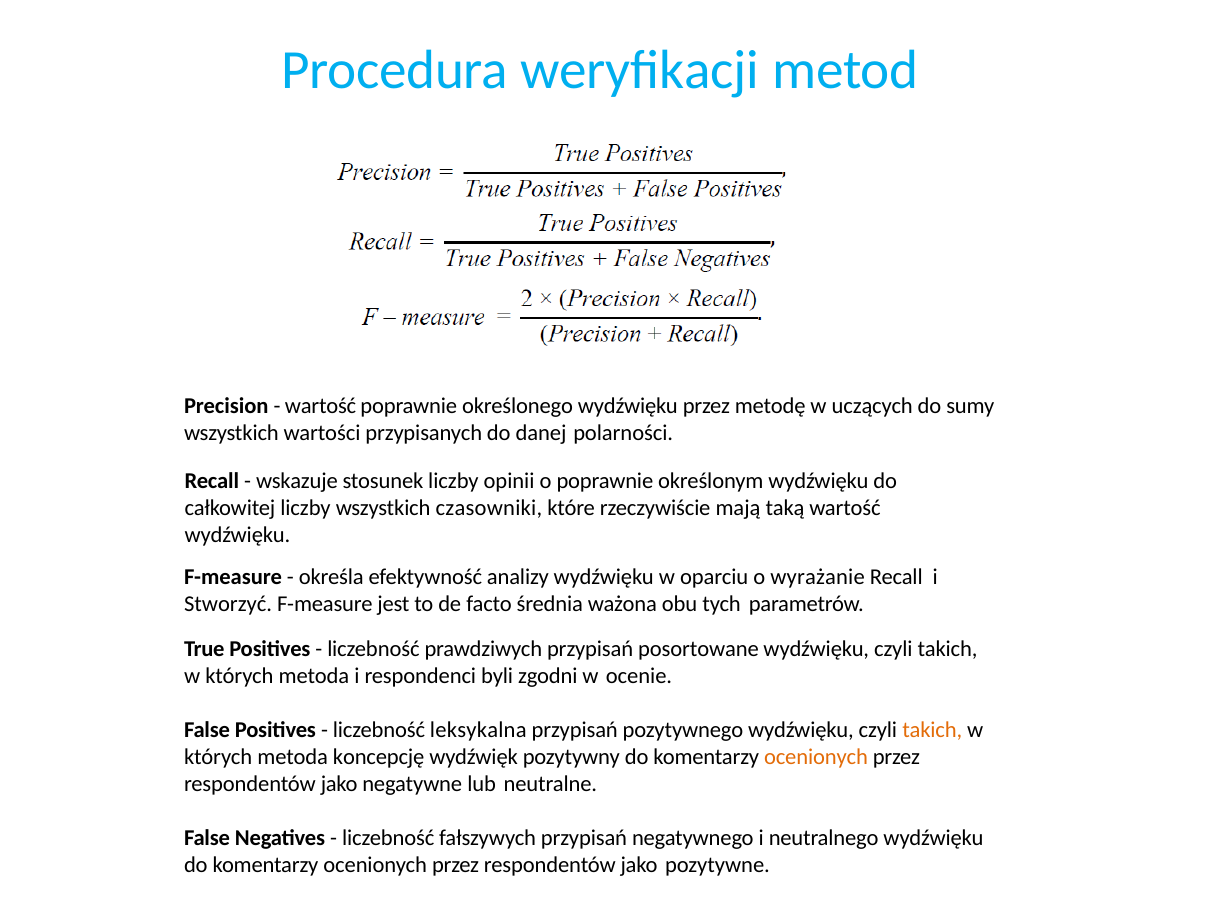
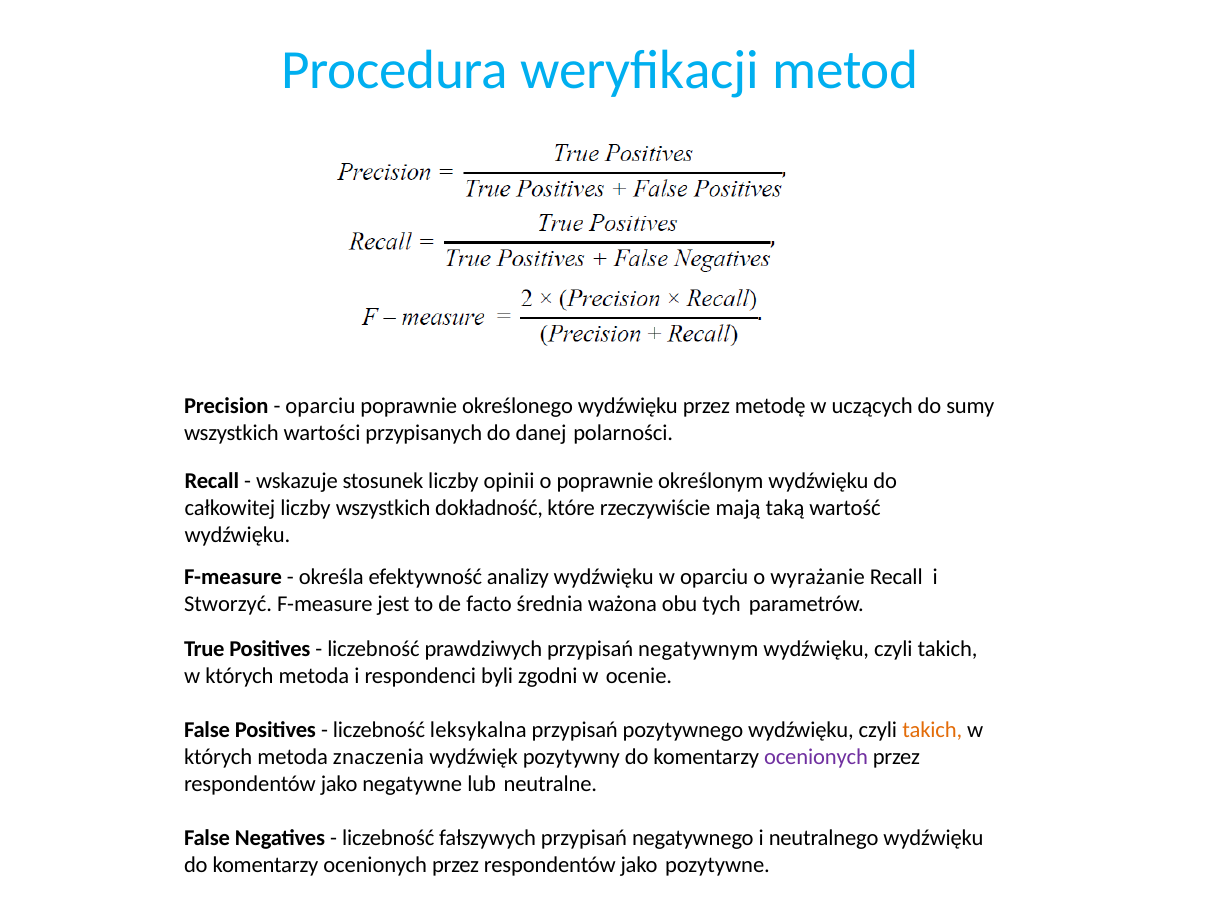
wartość: wartość -> oparciu (320, 406)
czasowniki: czasowniki -> dokładność (489, 508)
posortowane: posortowane -> negatywnym (698, 649)
koncepcję: koncepcję -> znaczenia (378, 757)
ocenionych colour: orange -> purple (816, 757)
